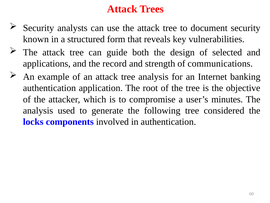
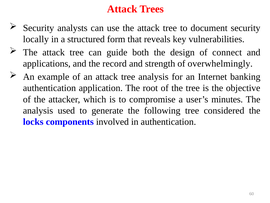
known: known -> locally (36, 39)
selected: selected -> connect (227, 52)
communications: communications -> overwhelmingly (220, 63)
